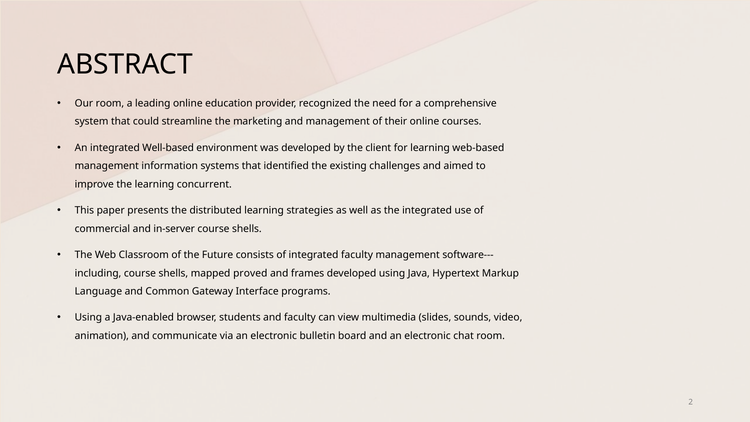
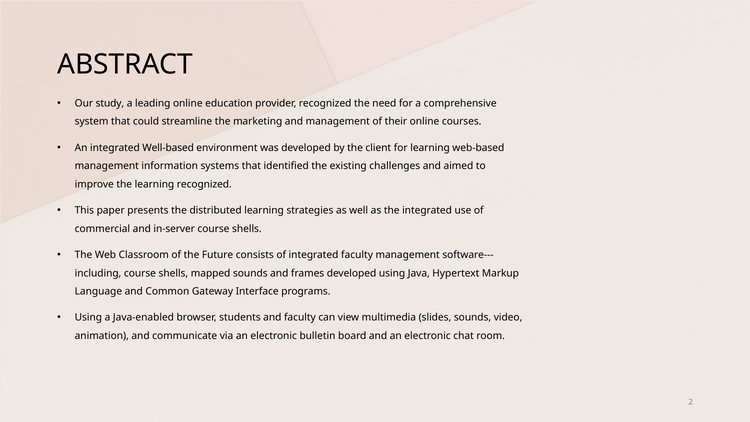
Our room: room -> study (110, 103)
learning concurrent: concurrent -> recognized (204, 184)
mapped proved: proved -> sounds (250, 273)
